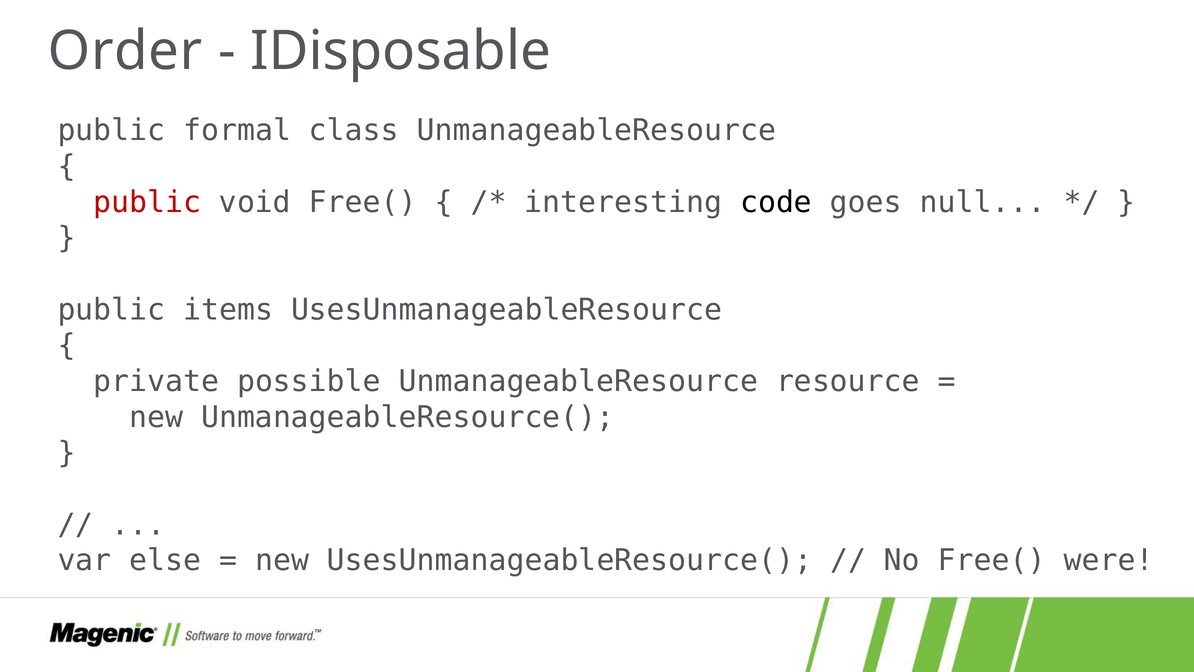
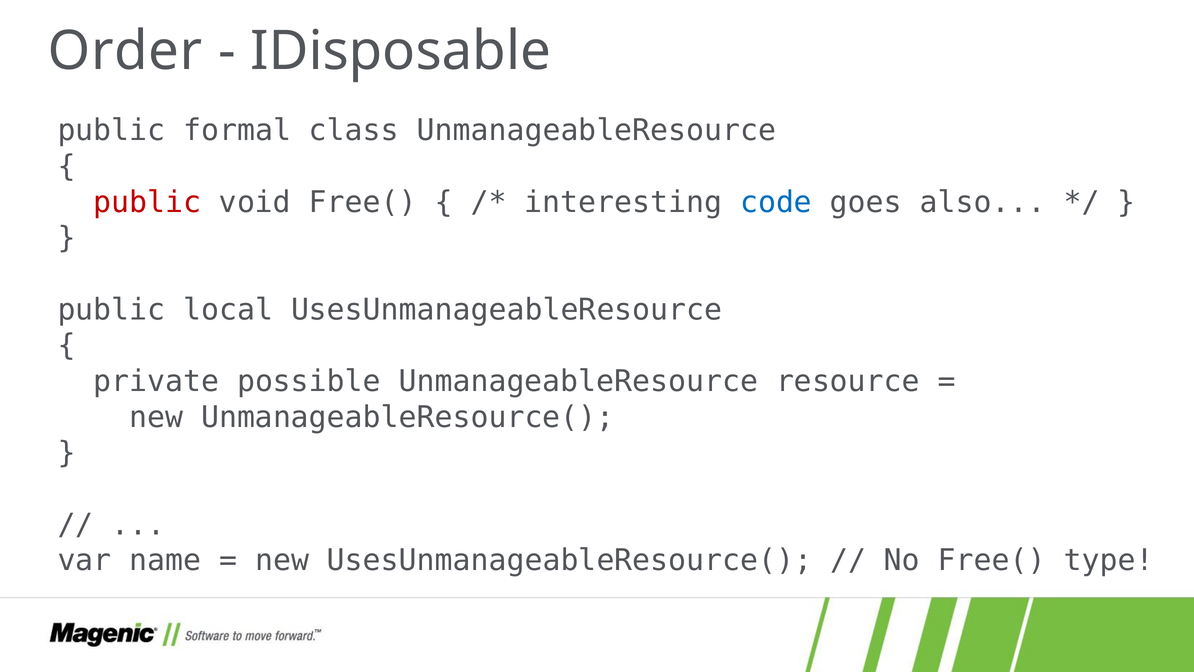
code colour: black -> blue (776, 202)
null: null -> also (983, 202)
items: items -> local (228, 309)
else: else -> name (165, 560)
were: were -> type (1109, 560)
